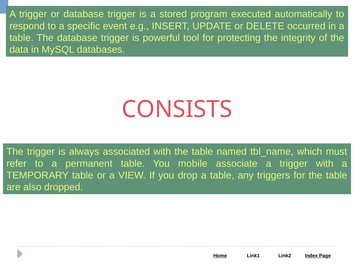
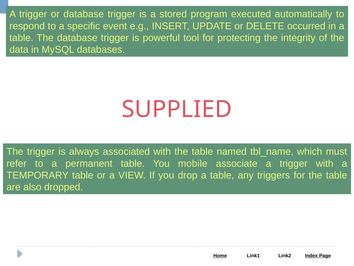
CONSISTS: CONSISTS -> SUPPLIED (177, 109)
